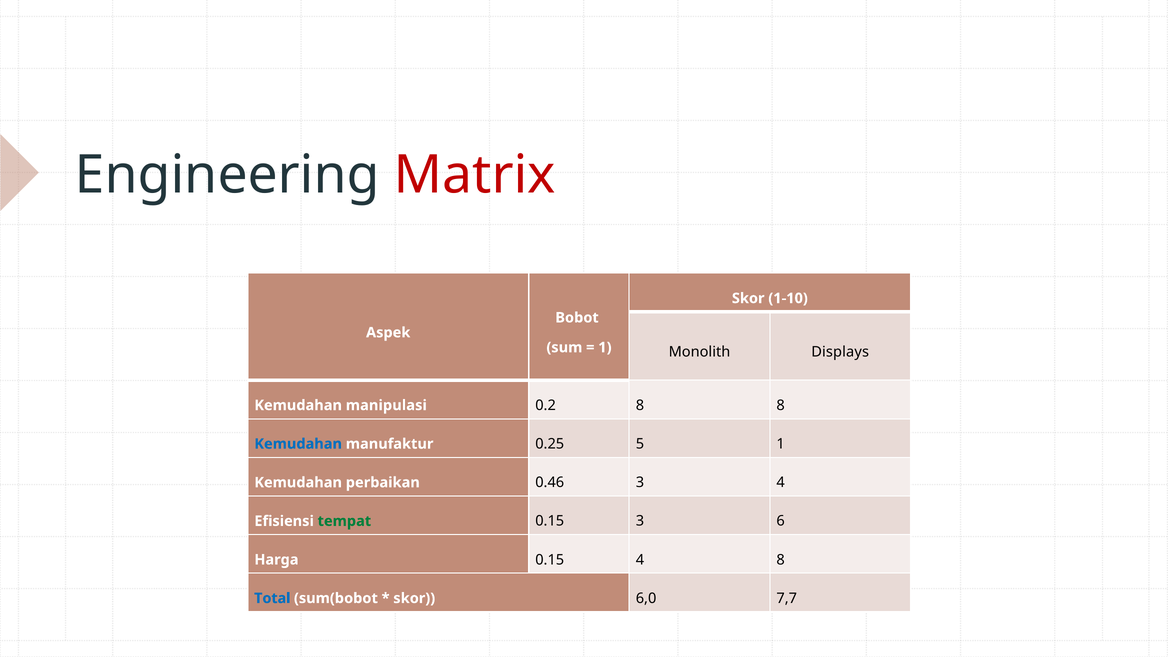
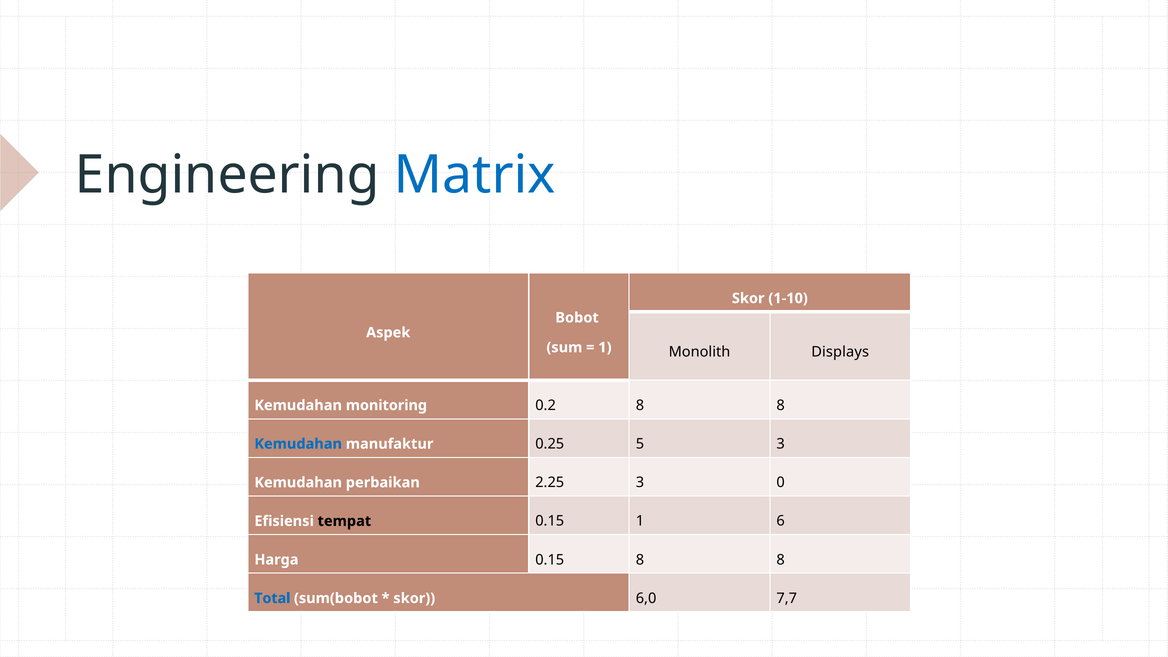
Matrix colour: red -> blue (475, 175)
manipulasi: manipulasi -> monitoring (386, 405)
5 1: 1 -> 3 (781, 444)
0.46: 0.46 -> 2.25 (550, 482)
3 4: 4 -> 0 (781, 482)
tempat colour: green -> black (344, 521)
0.15 3: 3 -> 1 (640, 521)
0.15 4: 4 -> 8 (640, 560)
